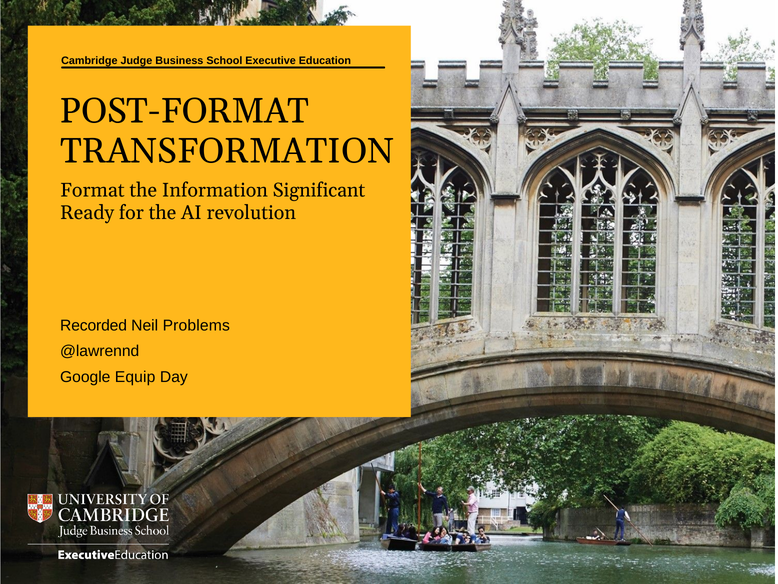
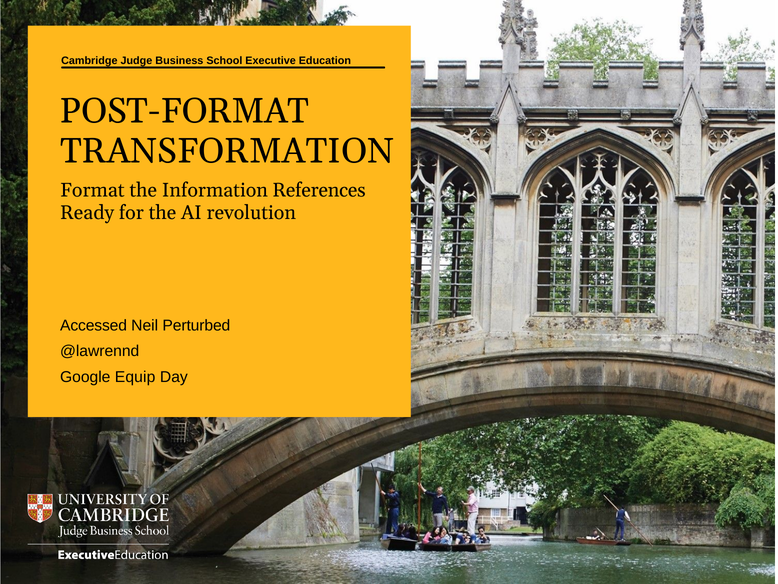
Significant: Significant -> References (319, 190)
Recorded: Recorded -> Accessed (94, 325)
Problems: Problems -> Perturbed (196, 325)
